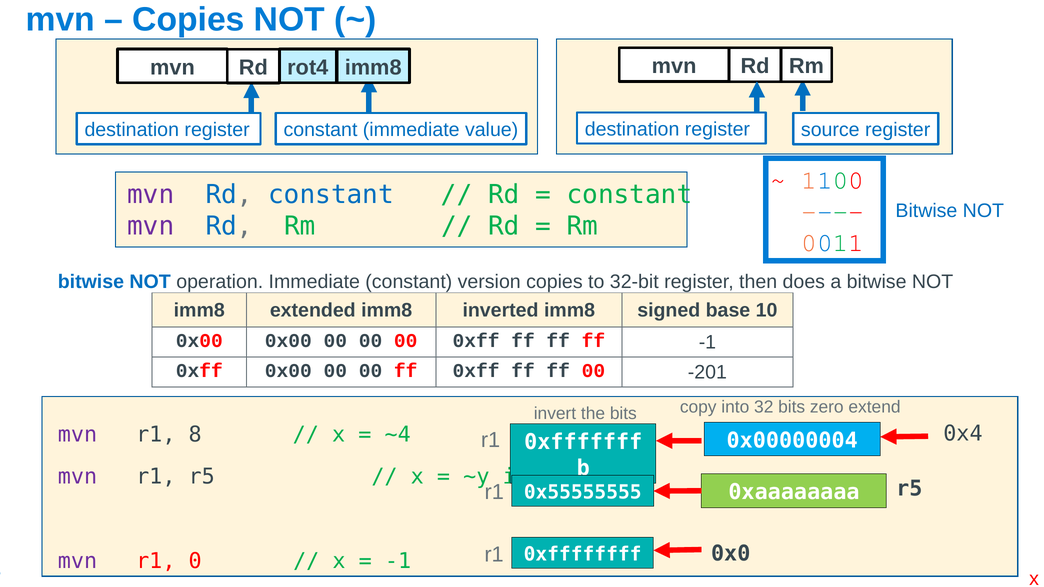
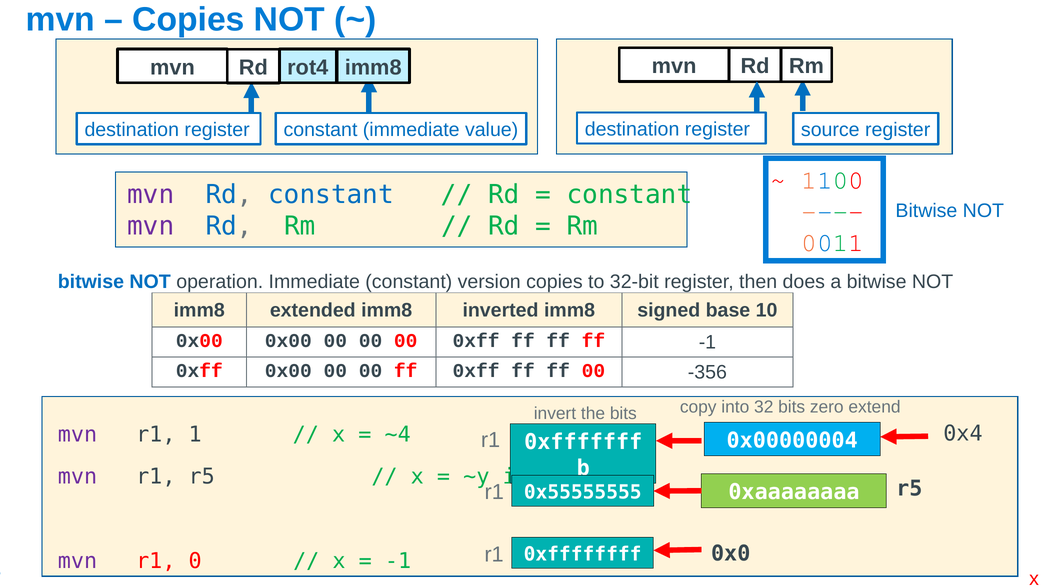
-201: -201 -> -356 (707, 373)
8: 8 -> 1 (195, 435)
